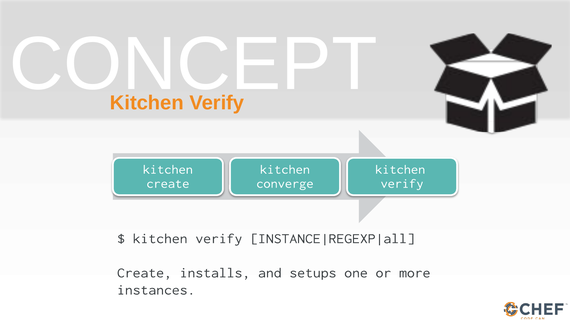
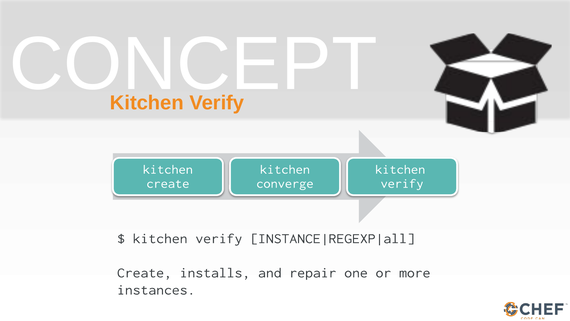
setups: setups -> repair (313, 272)
